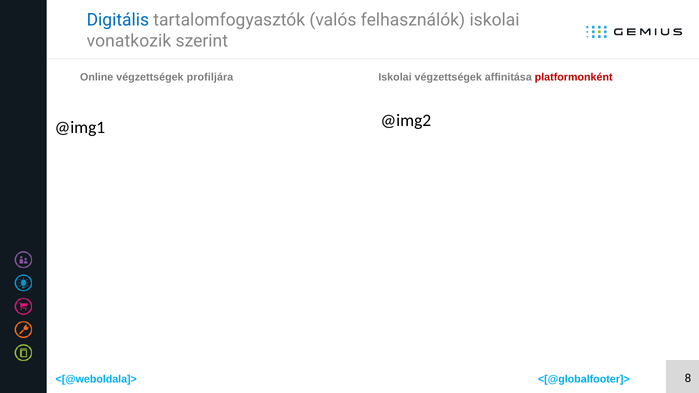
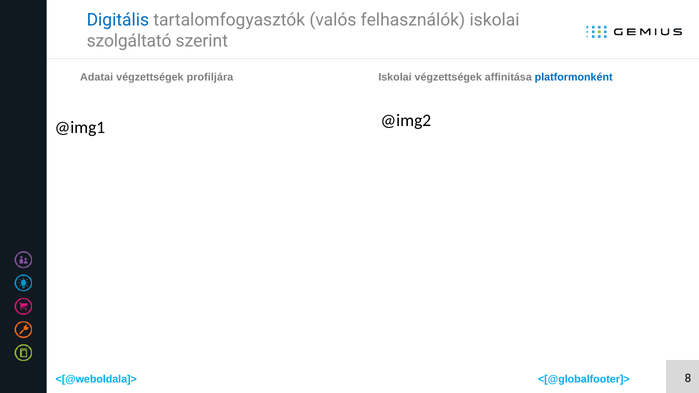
vonatkozik: vonatkozik -> szolgáltató (129, 41)
Online: Online -> Adatai (97, 77)
platformonként colour: red -> blue (574, 77)
